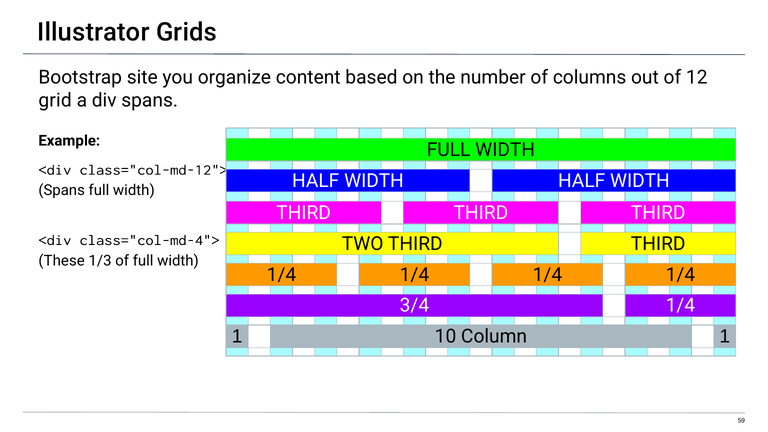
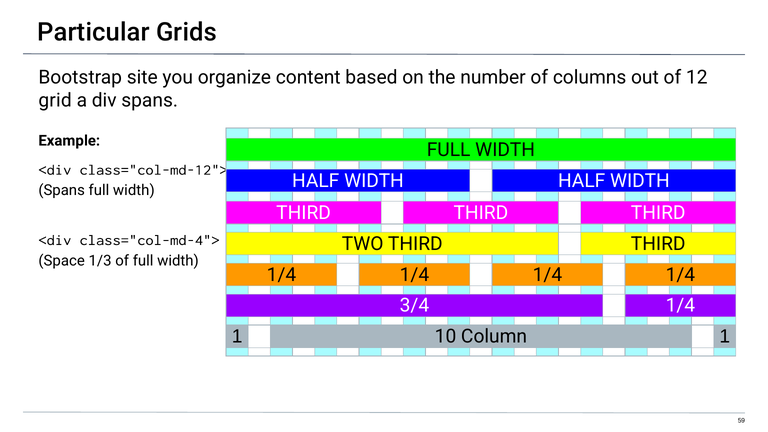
Illustrator: Illustrator -> Particular (94, 33)
These: These -> Space (62, 261)
